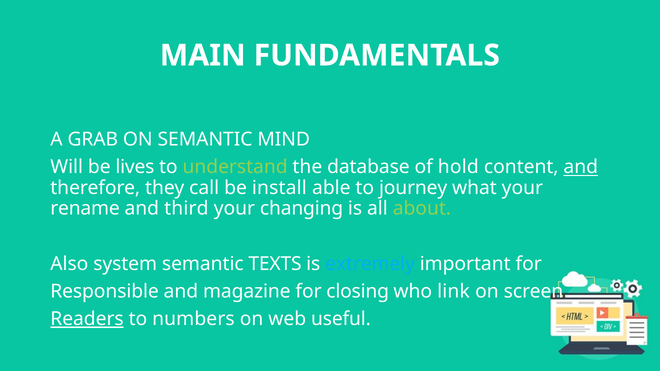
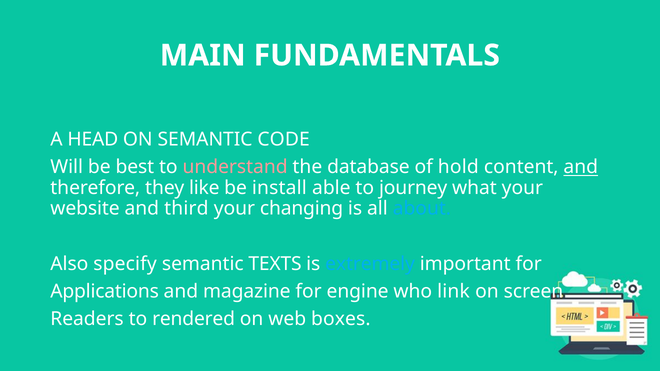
GRAB: GRAB -> HEAD (93, 140)
MIND: MIND -> CODE (284, 140)
lives: lives -> best (135, 167)
understand colour: light green -> pink (235, 167)
call: call -> like (204, 188)
rename: rename -> website (85, 209)
about colour: light green -> light blue (422, 209)
system: system -> specify (125, 264)
Responsible: Responsible -> Applications (105, 292)
closing: closing -> engine (358, 292)
Readers underline: present -> none (87, 319)
numbers: numbers -> rendered (194, 319)
useful: useful -> boxes (341, 319)
